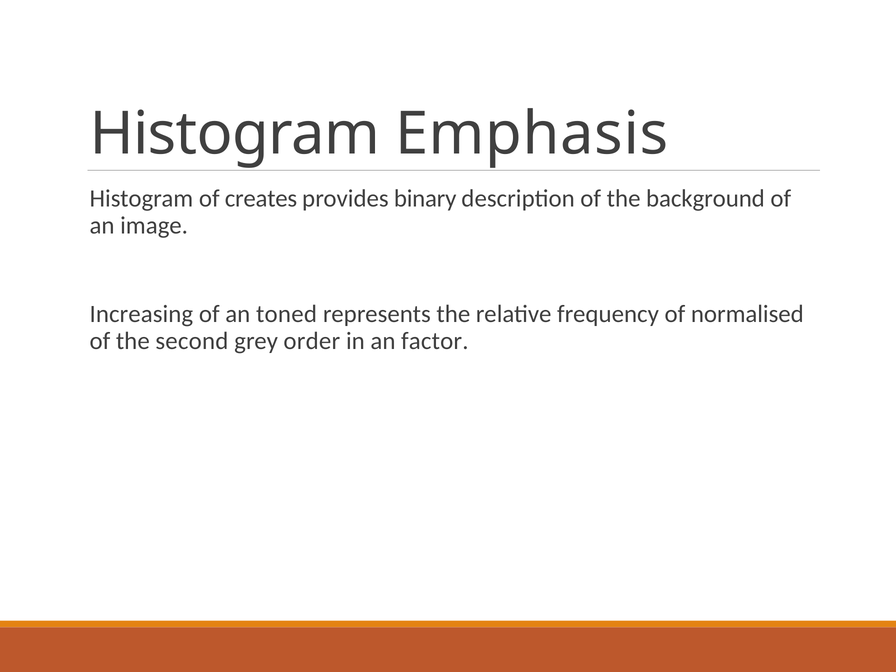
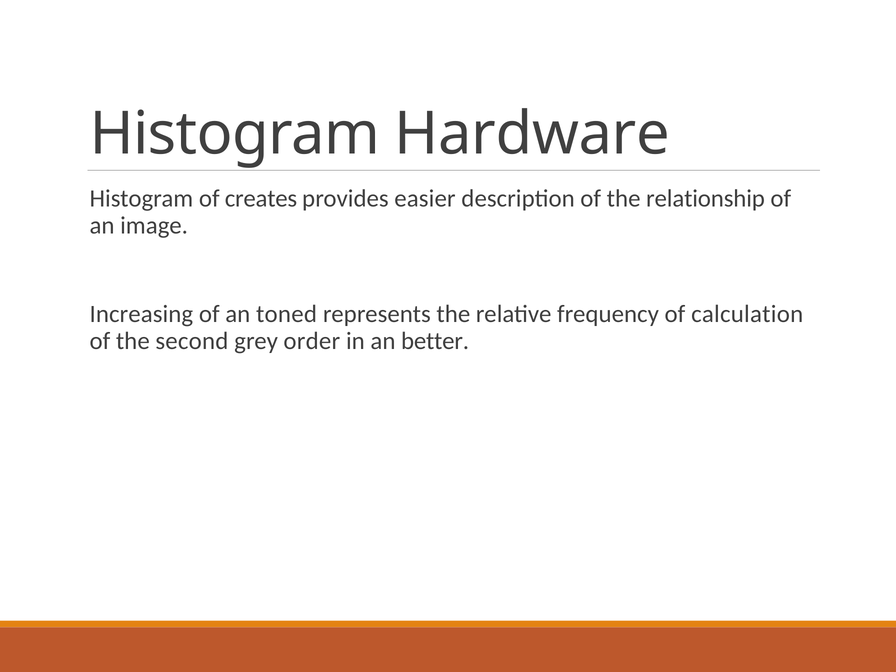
Emphasis: Emphasis -> Hardware (532, 134)
binary: binary -> easier (425, 199)
background: background -> relationship (705, 199)
normalised: normalised -> calculation (747, 314)
factor: factor -> better (435, 341)
